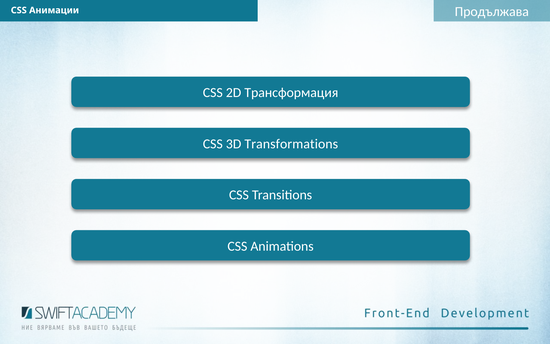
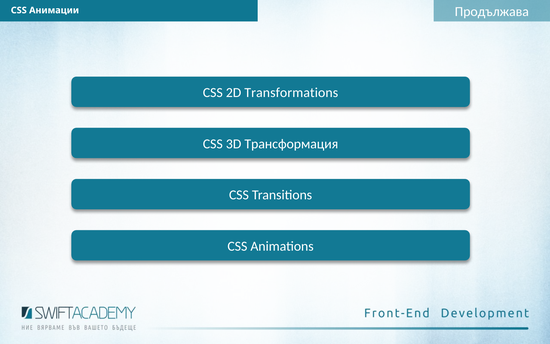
Трансформация: Трансформация -> Transformations (291, 93)
Transformations: Transformations -> Трансформация (291, 144)
